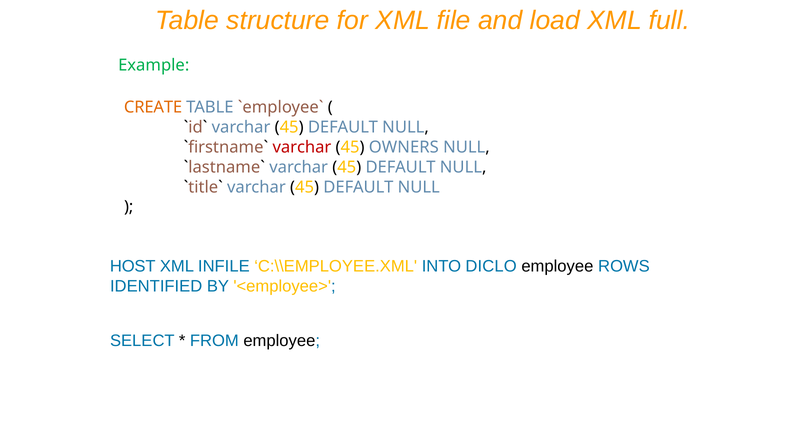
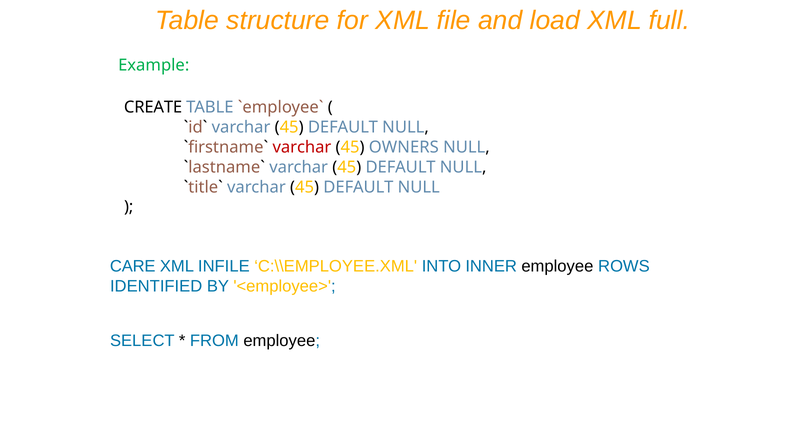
CREATE colour: orange -> black (153, 107)
HOST: HOST -> CARE (133, 266)
DICLO: DICLO -> INNER (491, 266)
